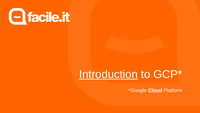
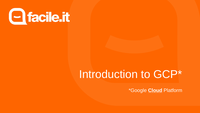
Introduction underline: present -> none (108, 74)
